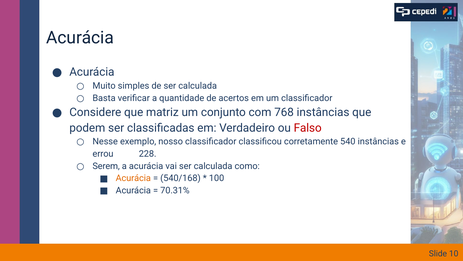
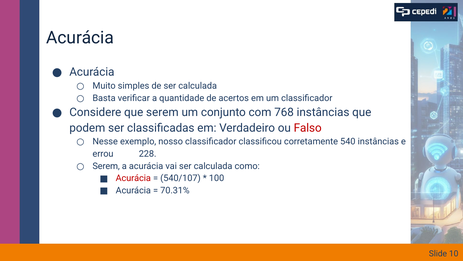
que matriz: matriz -> serem (162, 112)
Acurácia colour: orange -> red (133, 178)
540/168: 540/168 -> 540/107 (180, 178)
